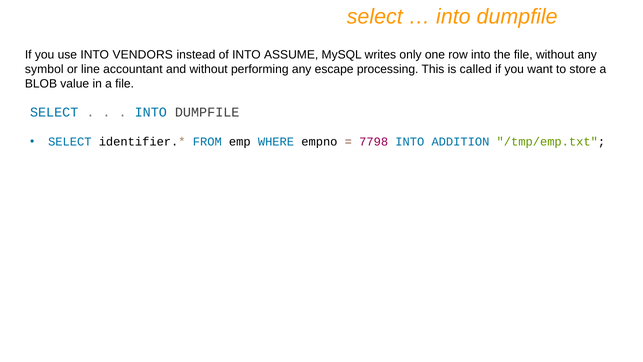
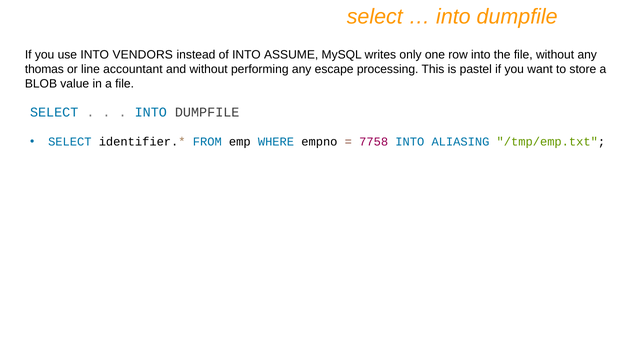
symbol: symbol -> thomas (44, 69)
called: called -> pastel (476, 69)
7798: 7798 -> 7758 (374, 142)
ADDITION: ADDITION -> ALIASING (460, 142)
